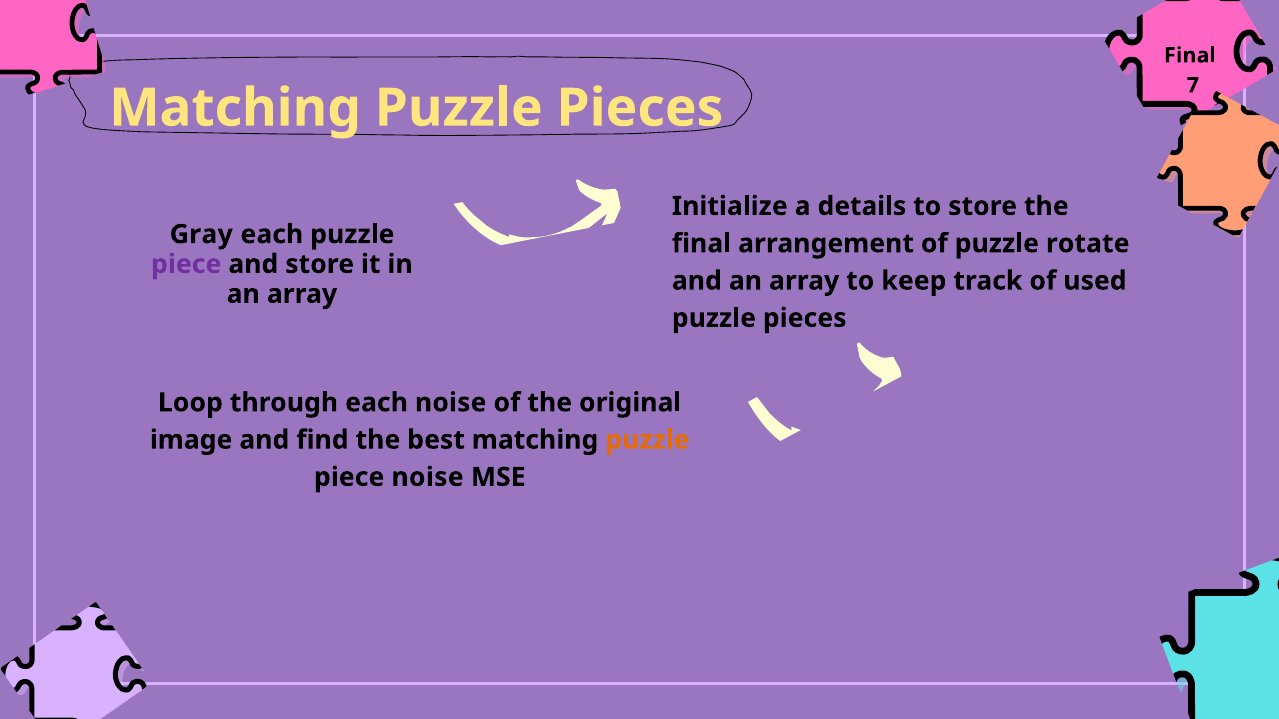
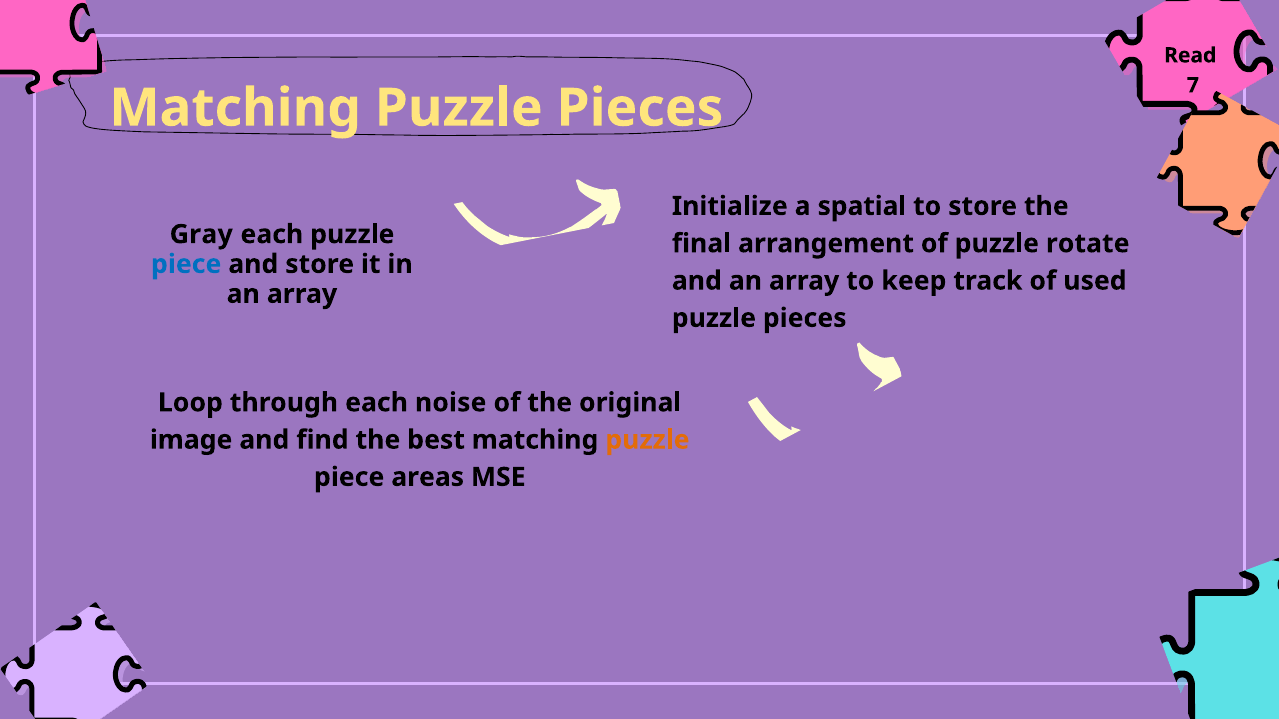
Final: Final -> Read (1190, 55)
details: details -> spatial (862, 206)
piece colour: purple -> blue (186, 264)
piece noise: noise -> areas (428, 477)
